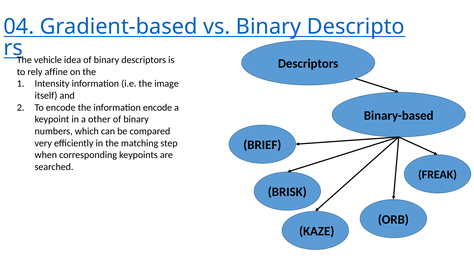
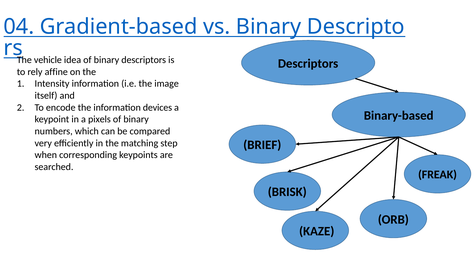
information encode: encode -> devices (157, 107)
other: other -> pixels (99, 119)
